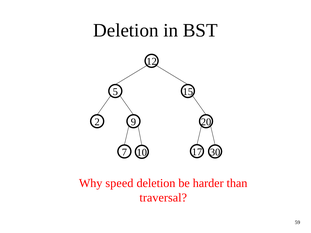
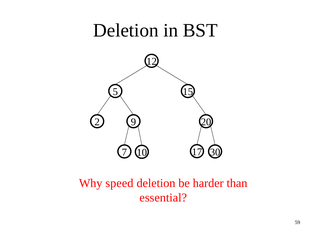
traversal: traversal -> essential (163, 198)
